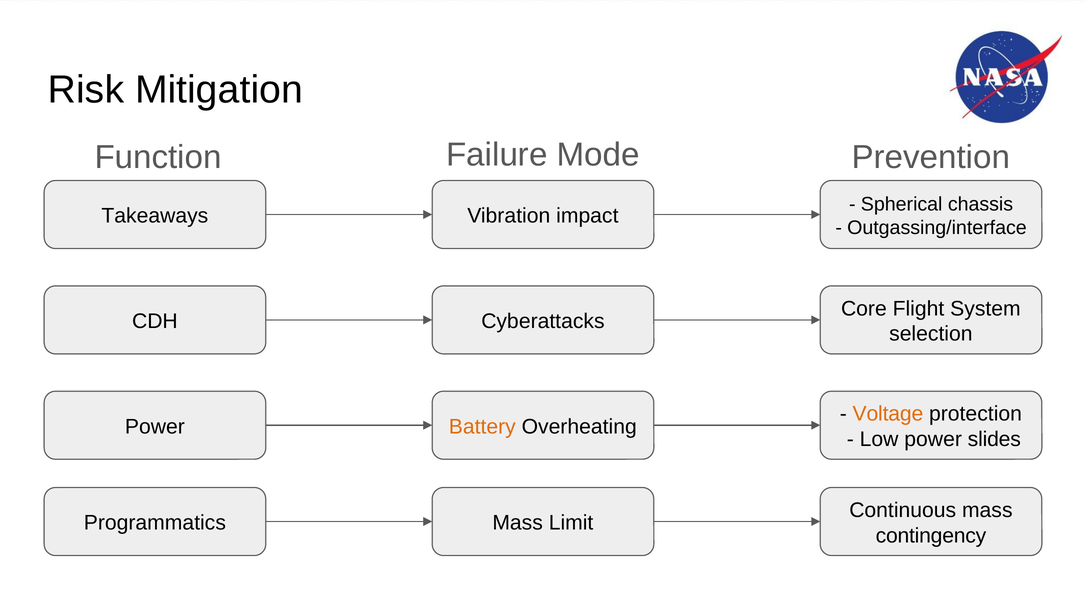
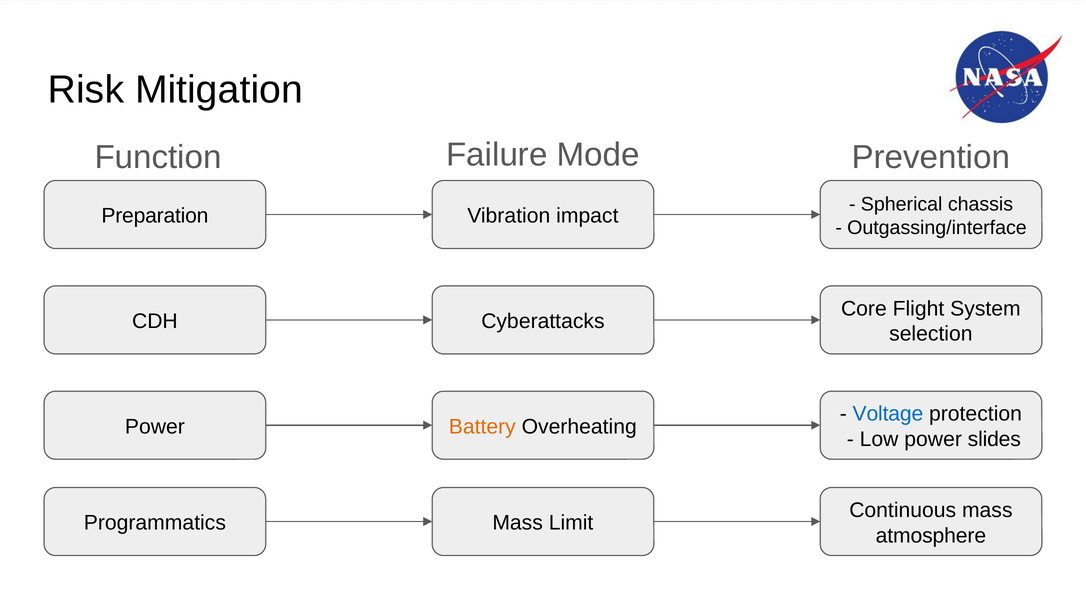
Takeaways: Takeaways -> Preparation (155, 216)
Voltage colour: orange -> blue (888, 414)
contingency: contingency -> atmosphere (931, 536)
